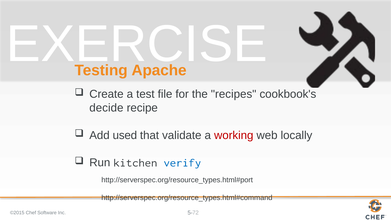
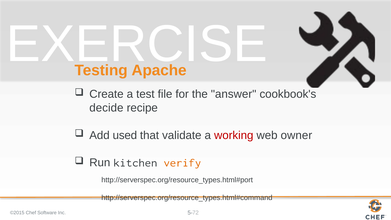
recipes: recipes -> answer (234, 94)
locally: locally -> owner (296, 135)
verify colour: blue -> orange (182, 163)
